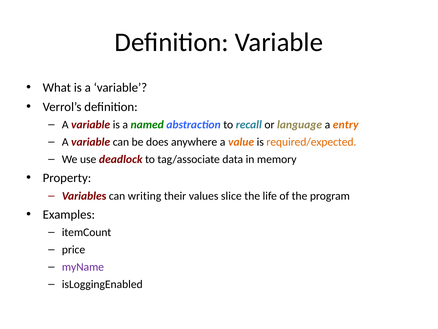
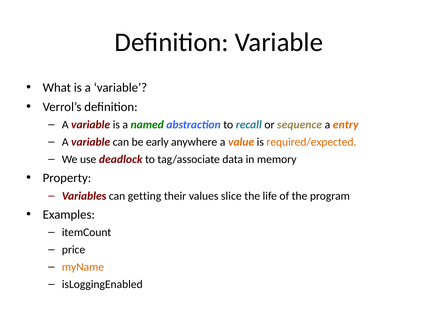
language: language -> sequence (300, 125)
does: does -> early (157, 142)
writing: writing -> getting (145, 196)
myName colour: purple -> orange (83, 267)
